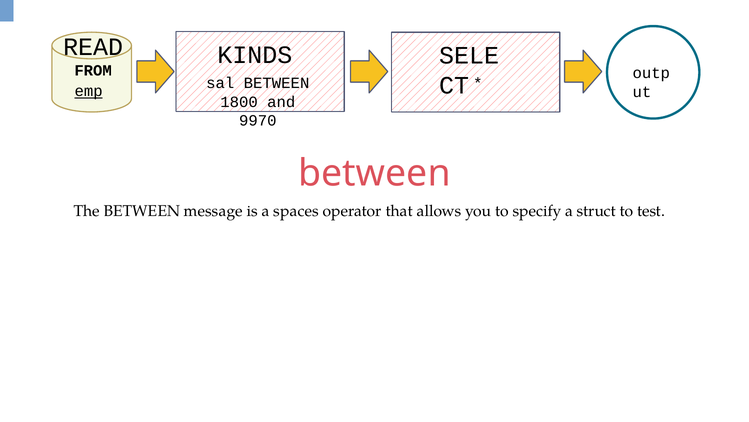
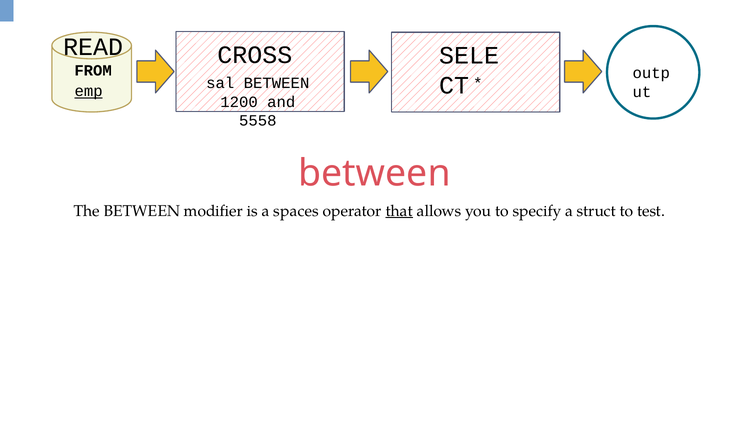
KINDS: KINDS -> CROSS (255, 55)
1800: 1800 -> 1200 (239, 102)
9970: 9970 -> 5558 (258, 121)
message: message -> modifier (213, 211)
that underline: none -> present (399, 211)
